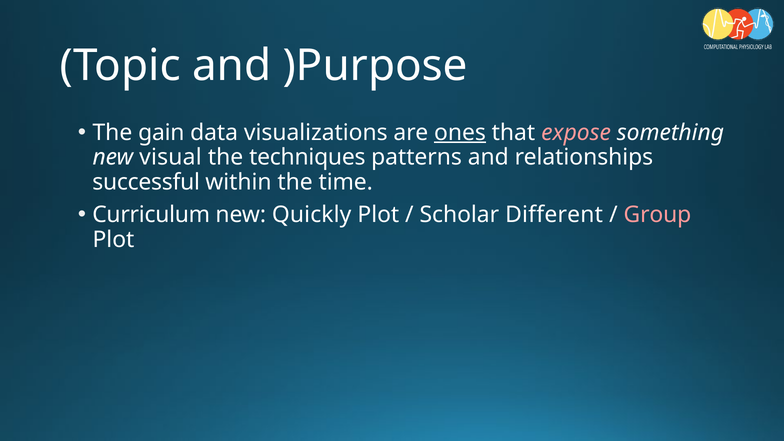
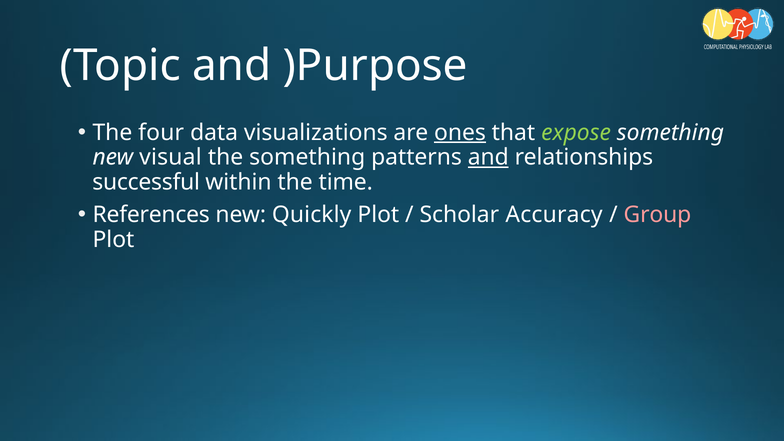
gain: gain -> four (161, 133)
expose colour: pink -> light green (576, 133)
the techniques: techniques -> something (307, 157)
and underline: none -> present (488, 157)
Curriculum: Curriculum -> References (151, 215)
Different: Different -> Accuracy (554, 215)
